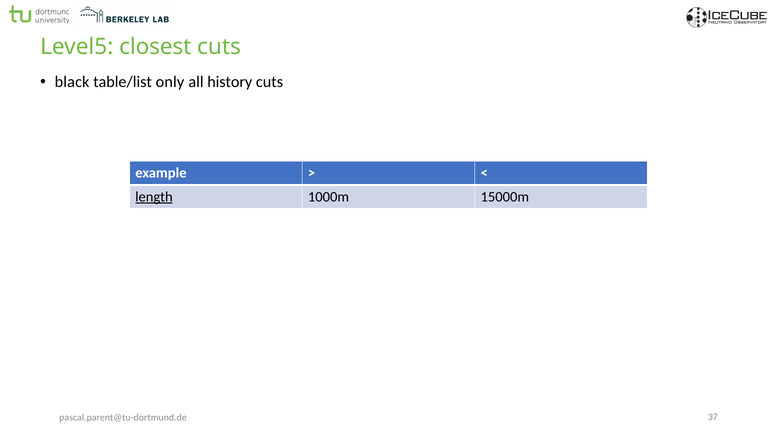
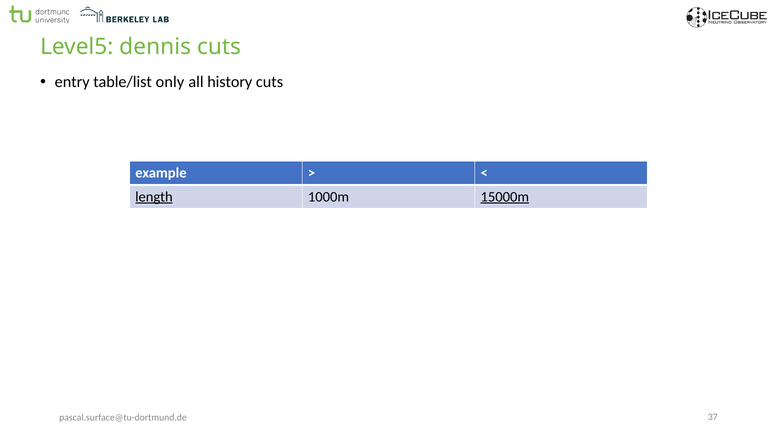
closest: closest -> dennis (155, 47)
black: black -> entry (72, 82)
15000m underline: none -> present (505, 197)
pascal.parent@tu-dortmund.de: pascal.parent@tu-dortmund.de -> pascal.surface@tu-dortmund.de (123, 417)
